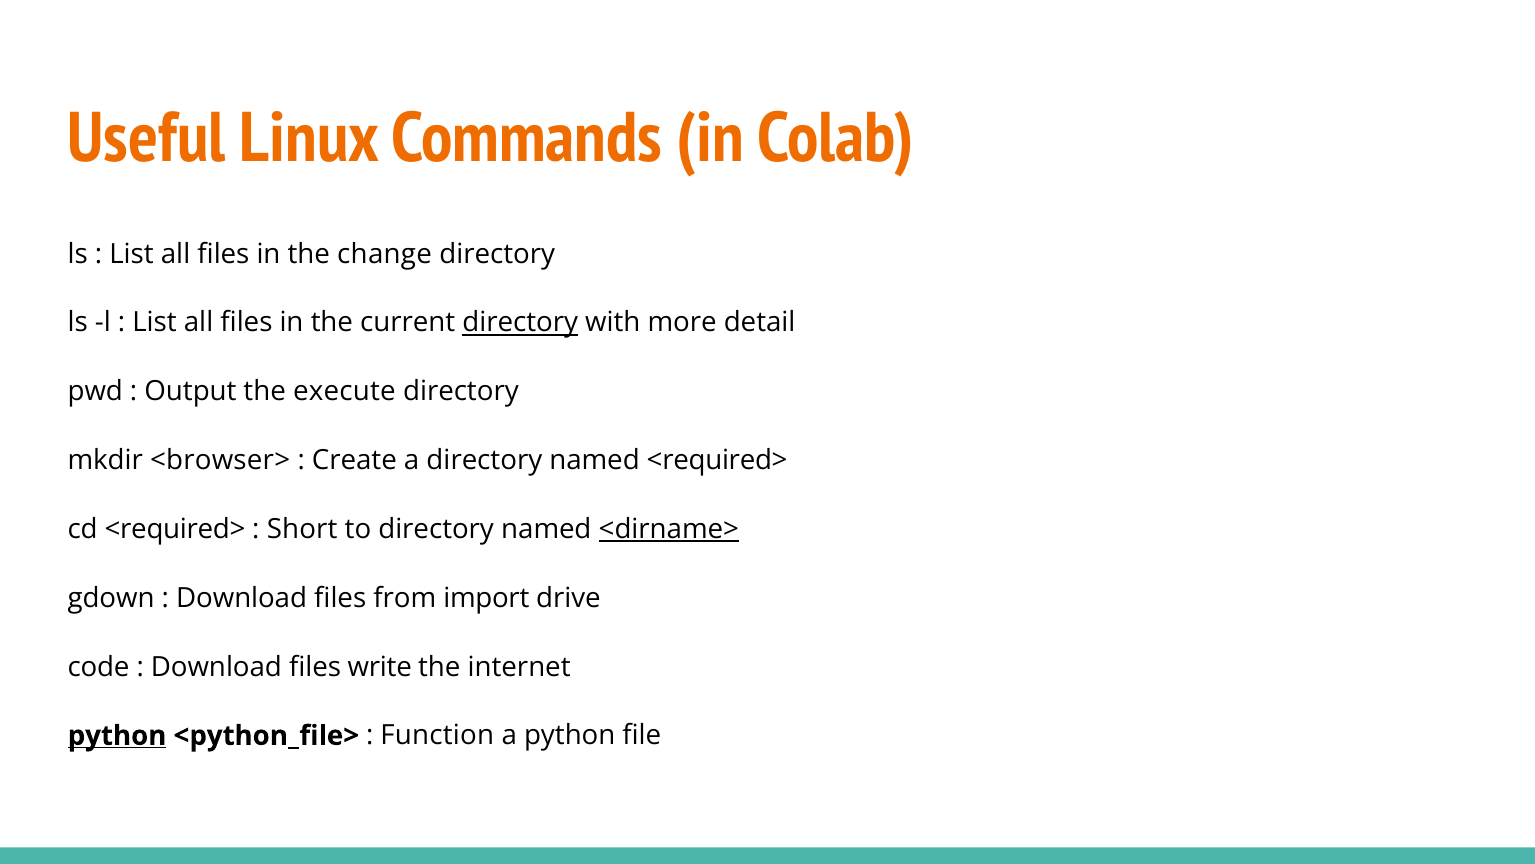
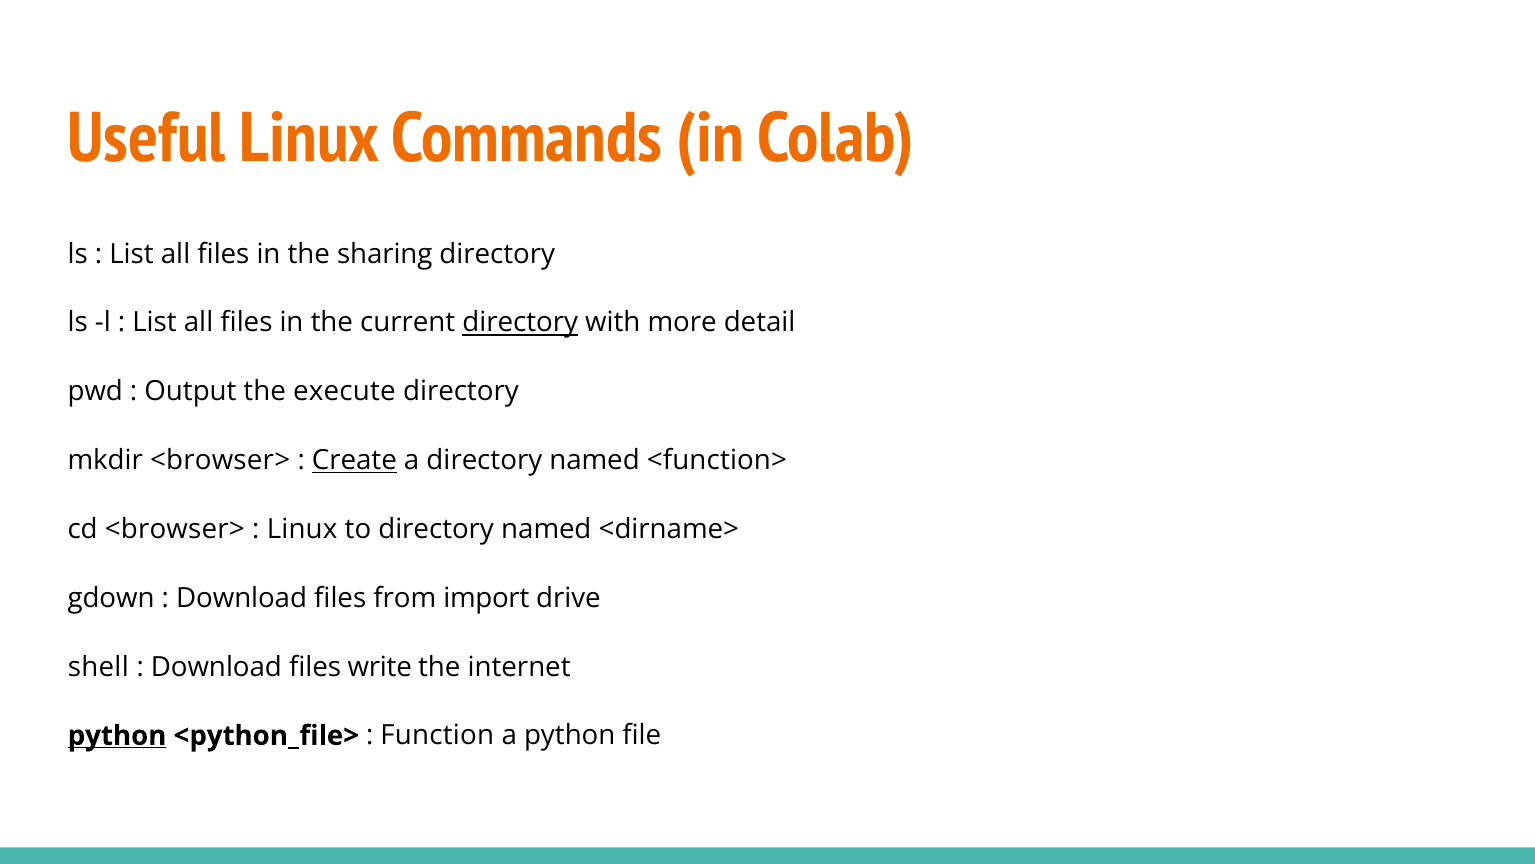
change: change -> sharing (385, 254)
Create underline: none -> present (354, 460)
named <required>: <required> -> <function> (717, 460)
cd <required>: <required> -> <browser> (175, 529)
Short: Short -> Linux (302, 529)
<dirname> underline: present -> none (669, 529)
code: code -> shell (98, 666)
